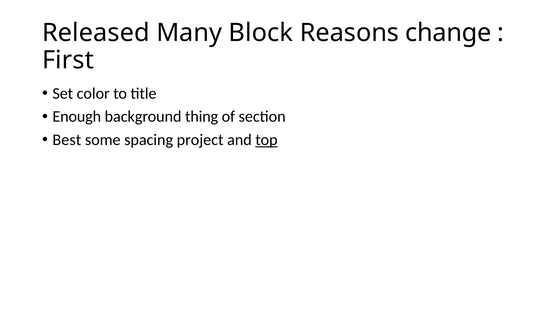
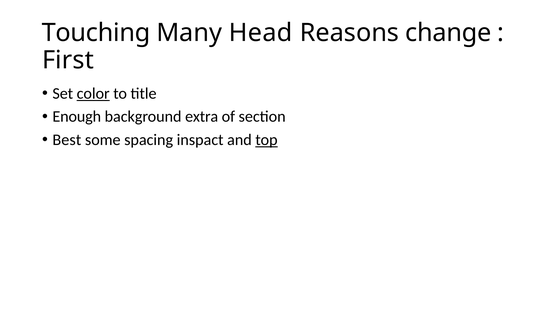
Released: Released -> Touching (96, 33)
Block: Block -> Head (261, 33)
color underline: none -> present (93, 93)
thing: thing -> extra (202, 116)
project: project -> inspact (200, 140)
